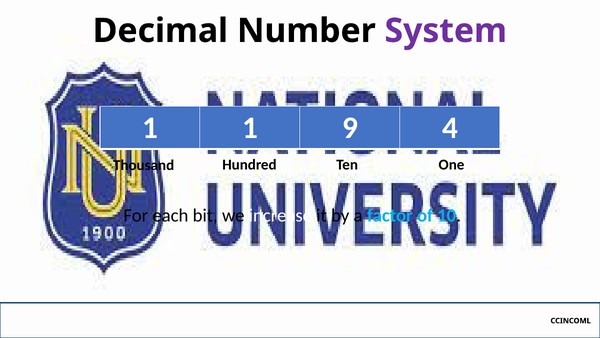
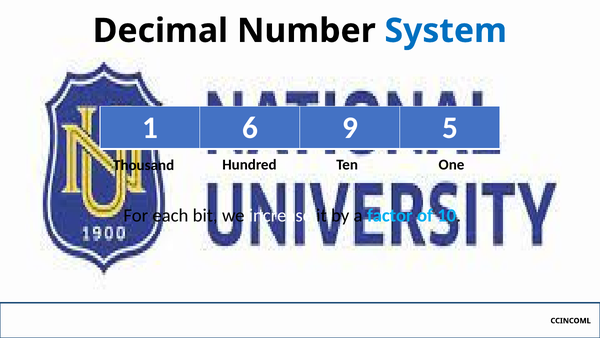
System colour: purple -> blue (446, 31)
1 1: 1 -> 6 (250, 128)
4: 4 -> 5 (450, 128)
